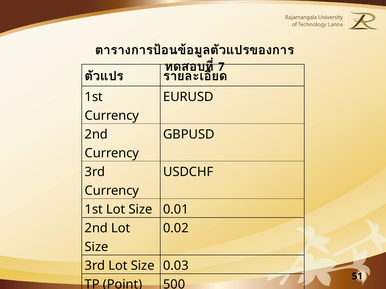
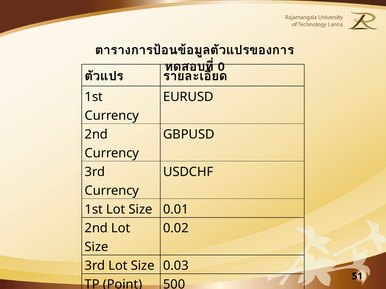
7: 7 -> 0 (221, 67)
